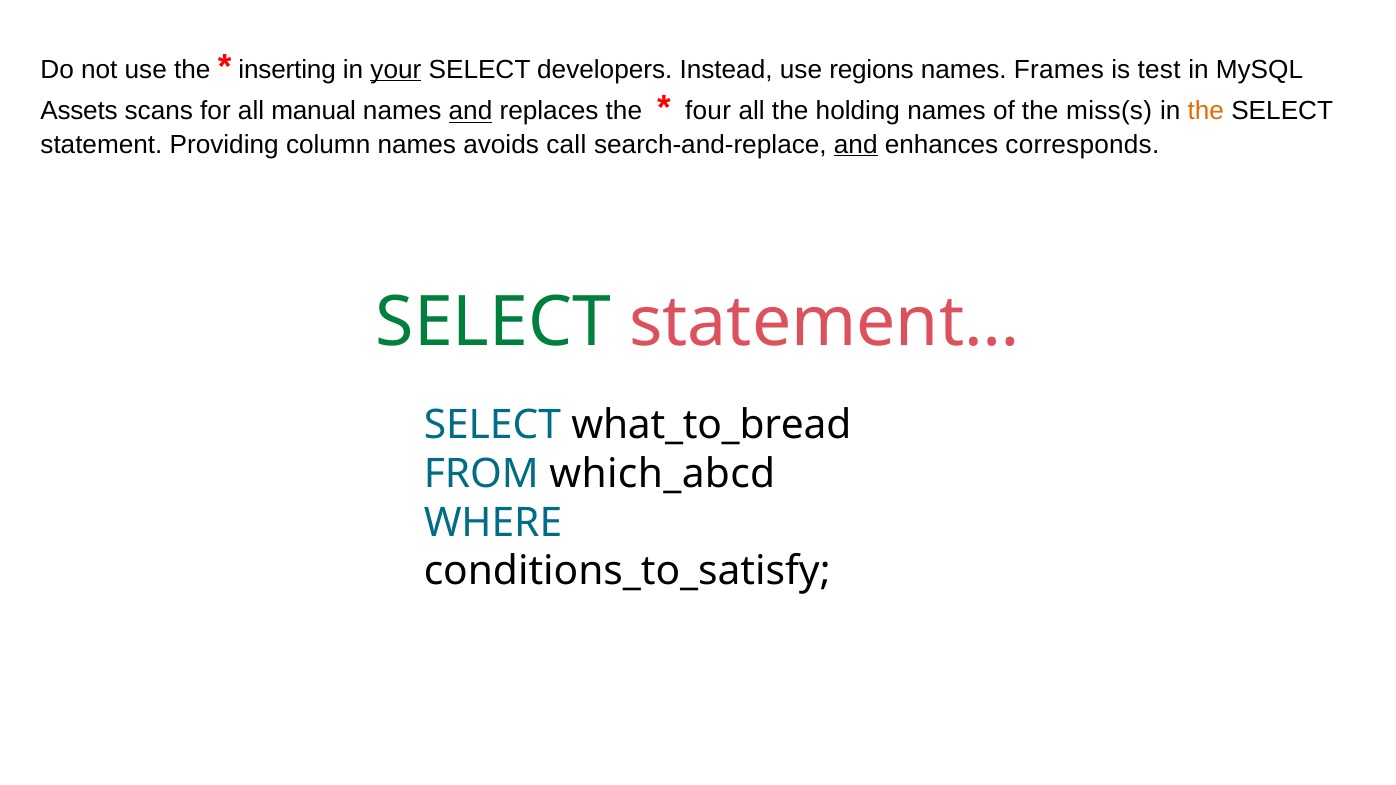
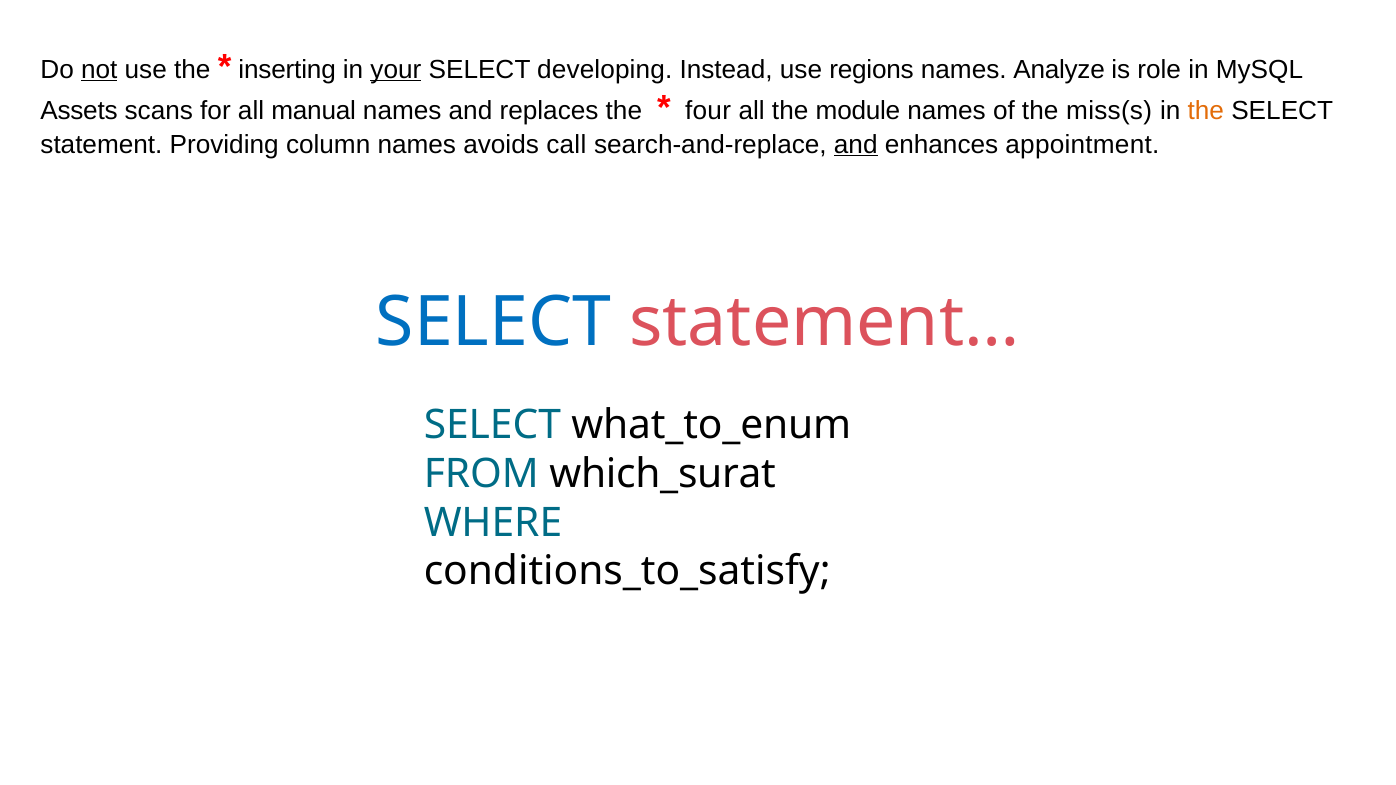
not underline: none -> present (99, 69)
developers: developers -> developing (605, 69)
Frames: Frames -> Analyze (1059, 69)
test: test -> role (1159, 69)
and underline: present -> none (470, 111)
holding: holding -> module (858, 111)
corresponds: corresponds -> appointment (1082, 144)
SELECT colour: green -> blue (494, 322)
what_to_bread: what_to_bread -> what_to_enum (711, 425)
which_abcd: which_abcd -> which_surat (663, 474)
